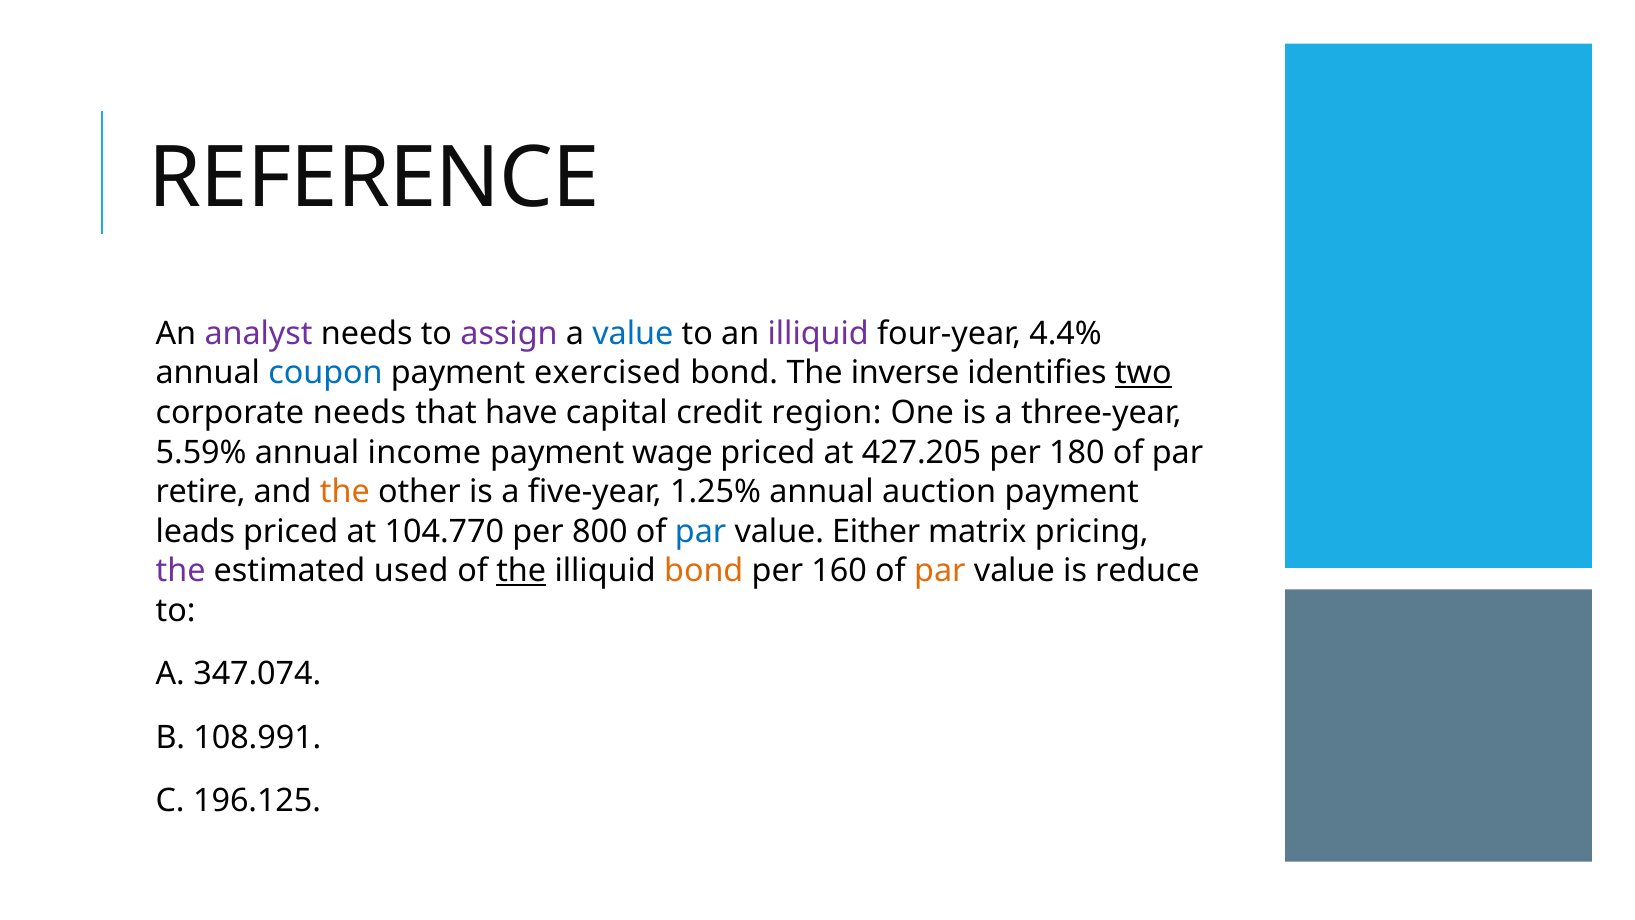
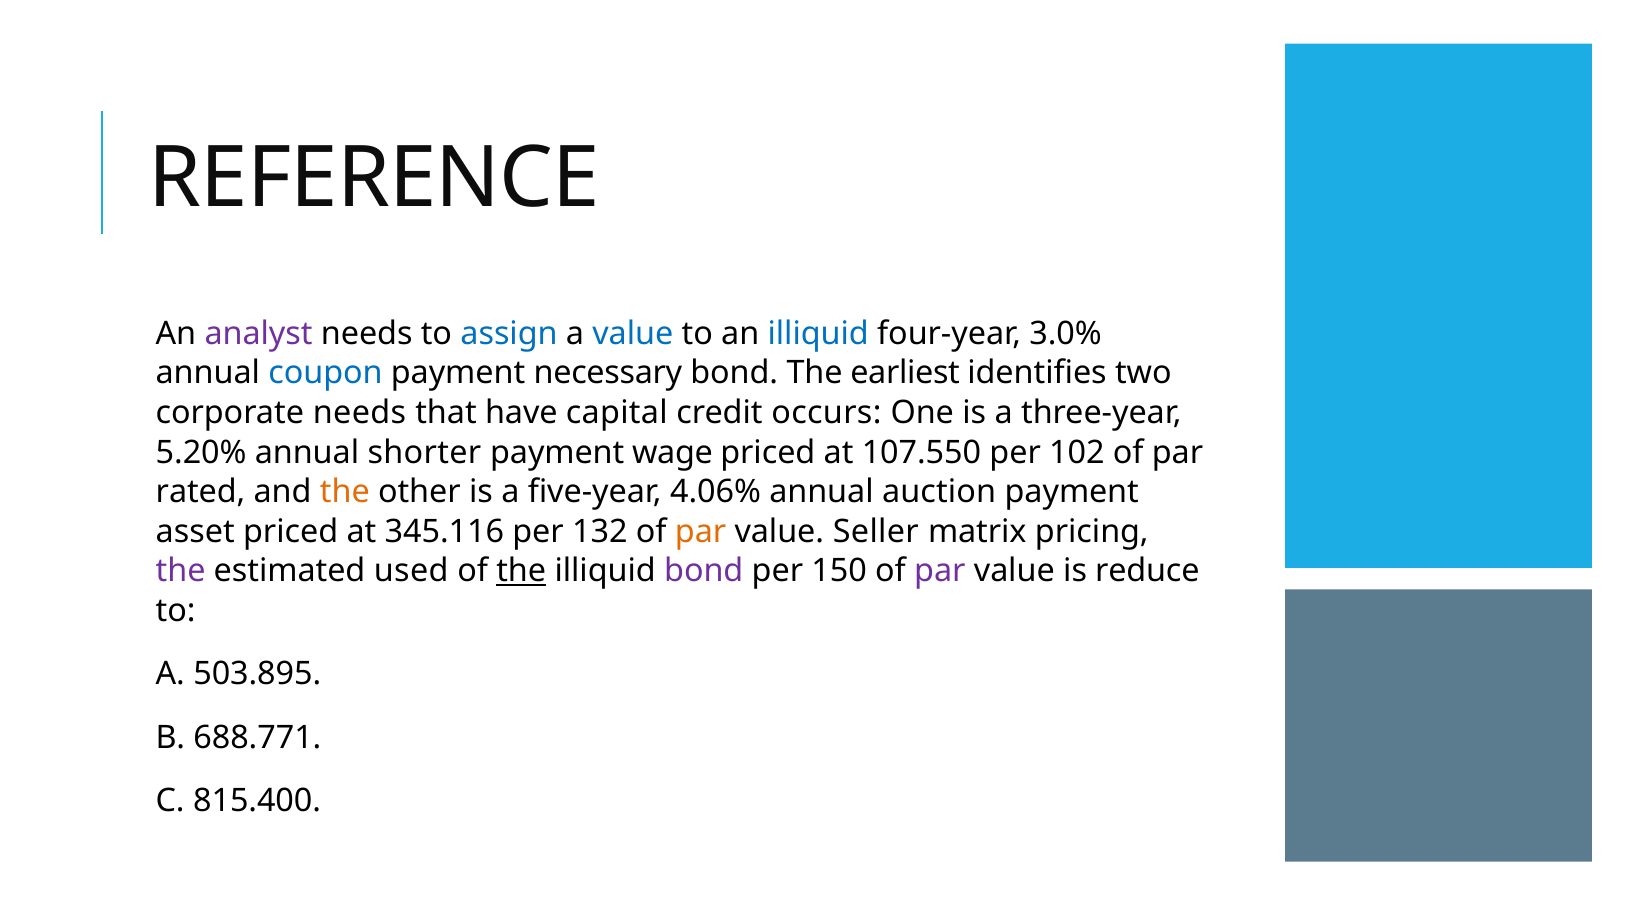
assign colour: purple -> blue (509, 334)
illiquid colour: purple -> blue (818, 334)
4.4%: 4.4% -> 3.0% (1066, 334)
exercised: exercised -> necessary (608, 373)
inverse: inverse -> earliest (905, 373)
two underline: present -> none (1143, 373)
region: region -> occurs (826, 413)
5.59%: 5.59% -> 5.20% (201, 452)
income: income -> shorter (424, 452)
427.205: 427.205 -> 107.550 (921, 452)
180: 180 -> 102 (1077, 452)
retire: retire -> rated (201, 492)
1.25%: 1.25% -> 4.06% (716, 492)
leads: leads -> asset (195, 531)
104.770: 104.770 -> 345.116 (444, 531)
800: 800 -> 132 (600, 531)
par colour: blue -> orange (701, 531)
Either: Either -> Seller (876, 531)
bond colour: orange -> purple (704, 571)
160: 160 -> 150 (839, 571)
par colour: orange -> purple (940, 571)
347.074: 347.074 -> 503.895 (257, 674)
108.991: 108.991 -> 688.771 (257, 737)
196.125: 196.125 -> 815.400 (257, 801)
